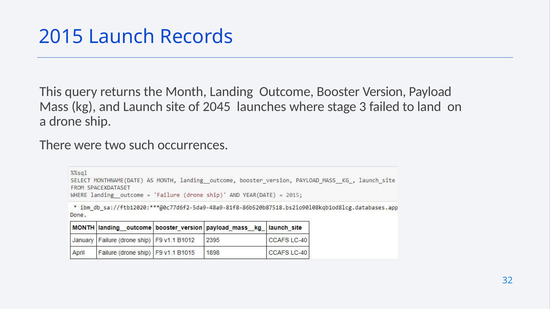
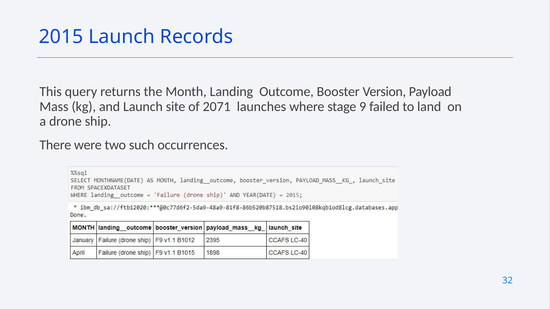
2045: 2045 -> 2071 (217, 107)
3: 3 -> 9 (363, 107)
